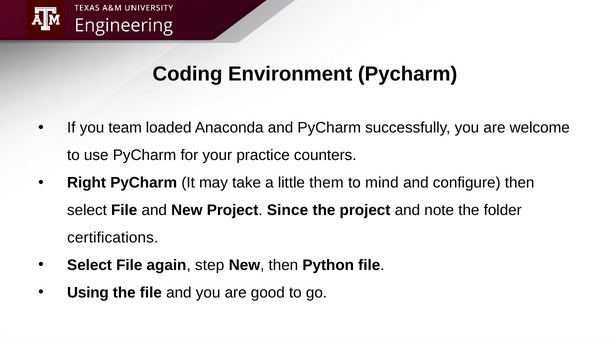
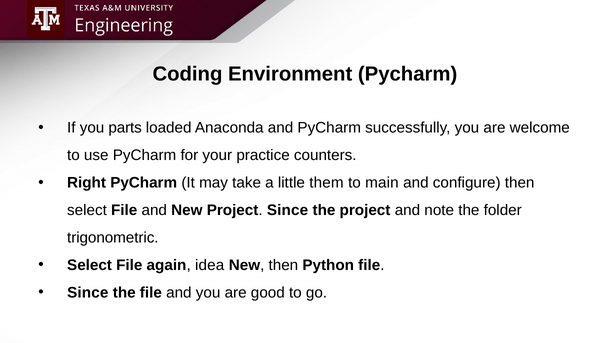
team: team -> parts (125, 128)
mind: mind -> main (382, 183)
certifications: certifications -> trigonometric (113, 238)
step: step -> idea (210, 265)
Using: Using -> Since (88, 293)
